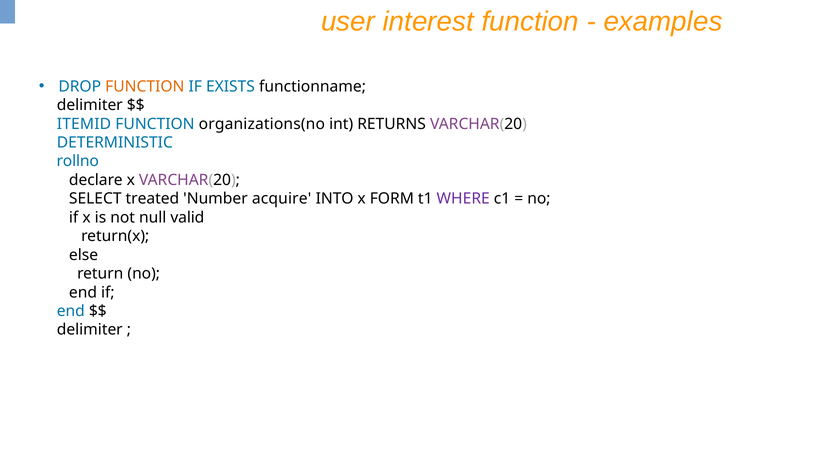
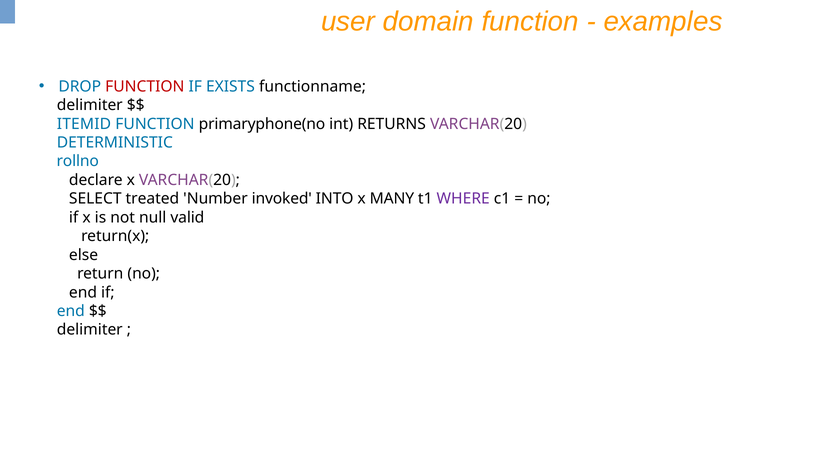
interest: interest -> domain (428, 22)
FUNCTION colour: orange -> red (145, 87)
organizations(no: organizations(no -> primaryphone(no (262, 124)
acquire: acquire -> invoked (282, 199)
FORM: FORM -> MANY (392, 199)
